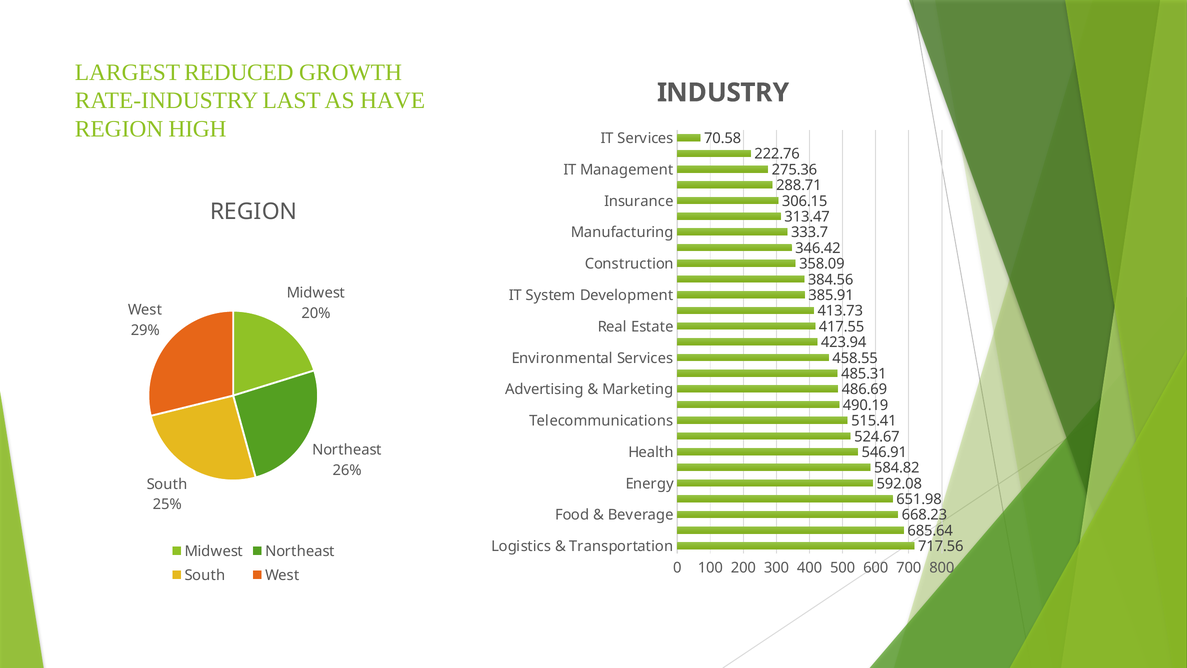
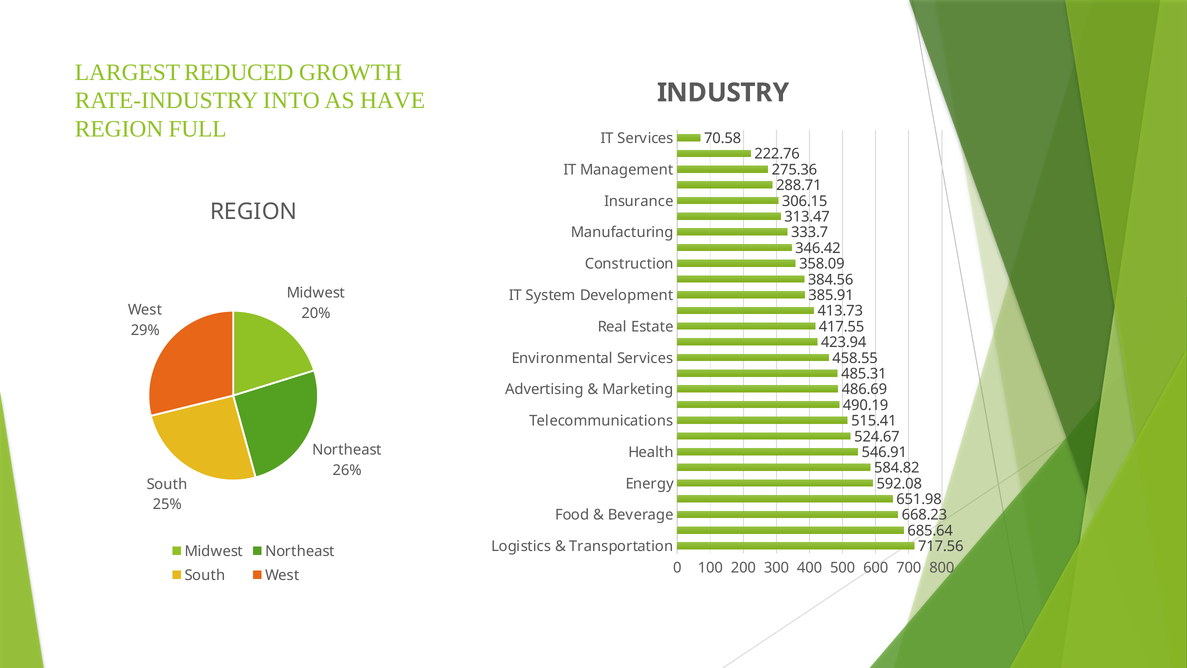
LAST: LAST -> INTO (291, 101)
HIGH: HIGH -> FULL (197, 129)
